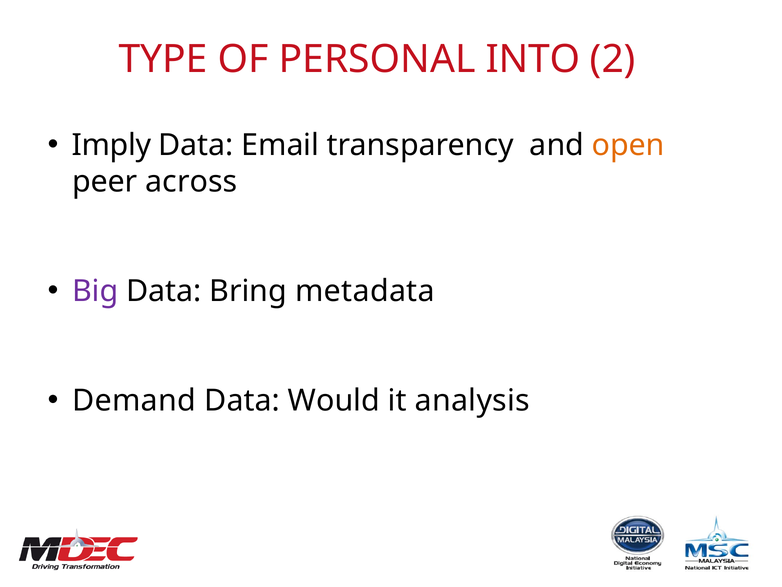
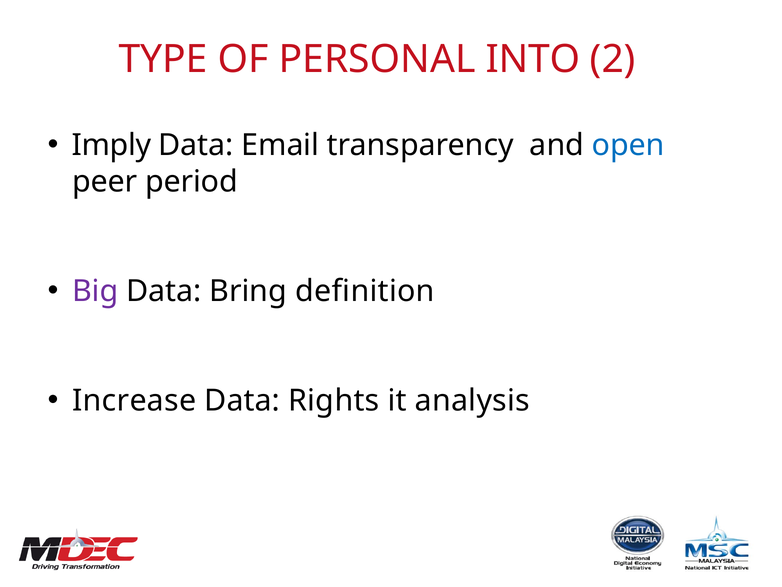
open colour: orange -> blue (628, 145)
across: across -> period (192, 182)
metadata: metadata -> definition (365, 291)
Demand: Demand -> Increase (134, 401)
Would: Would -> Rights (334, 401)
